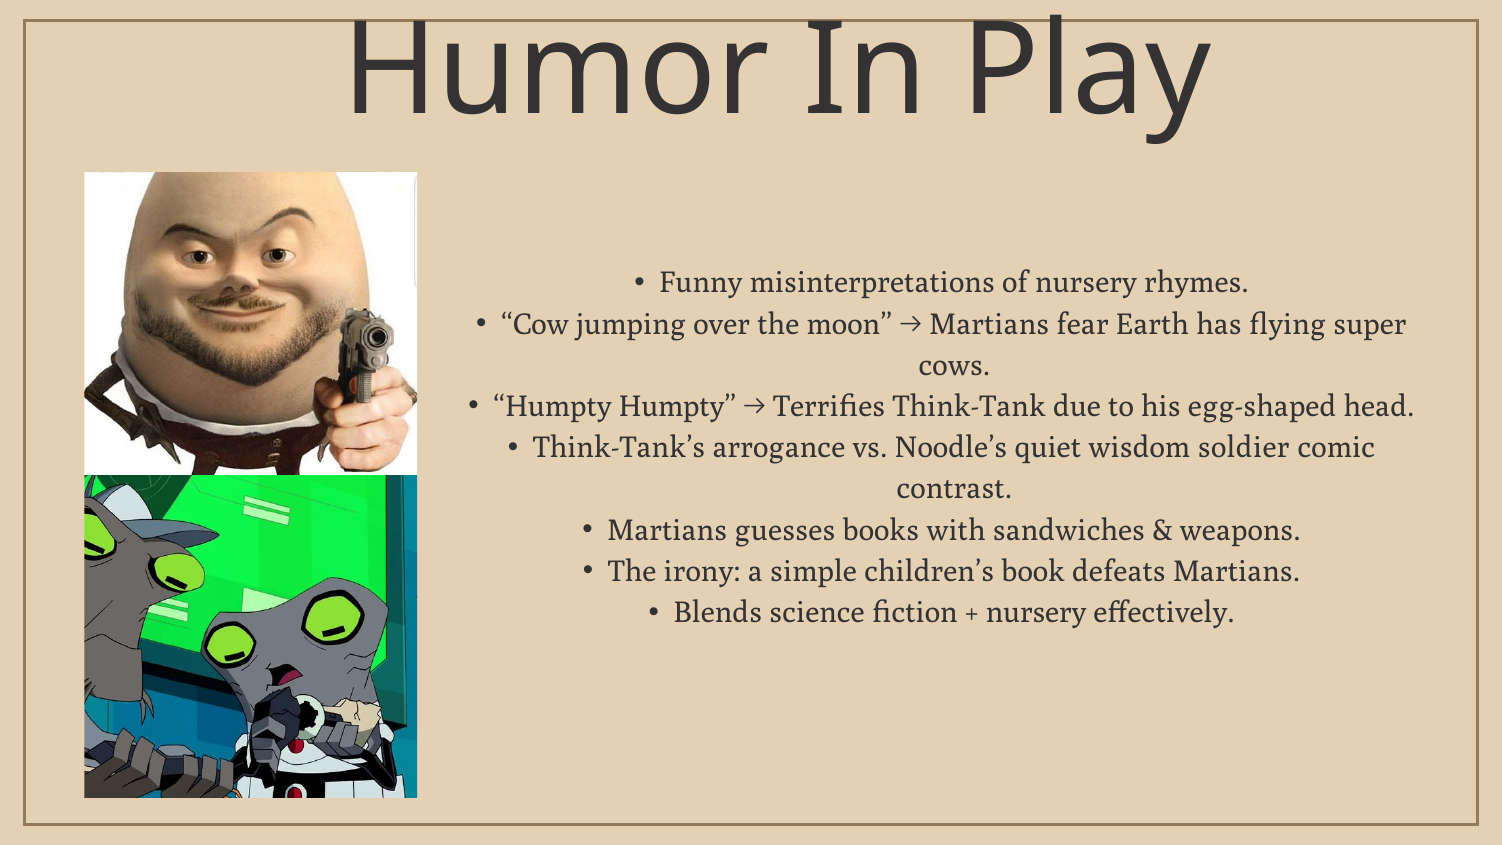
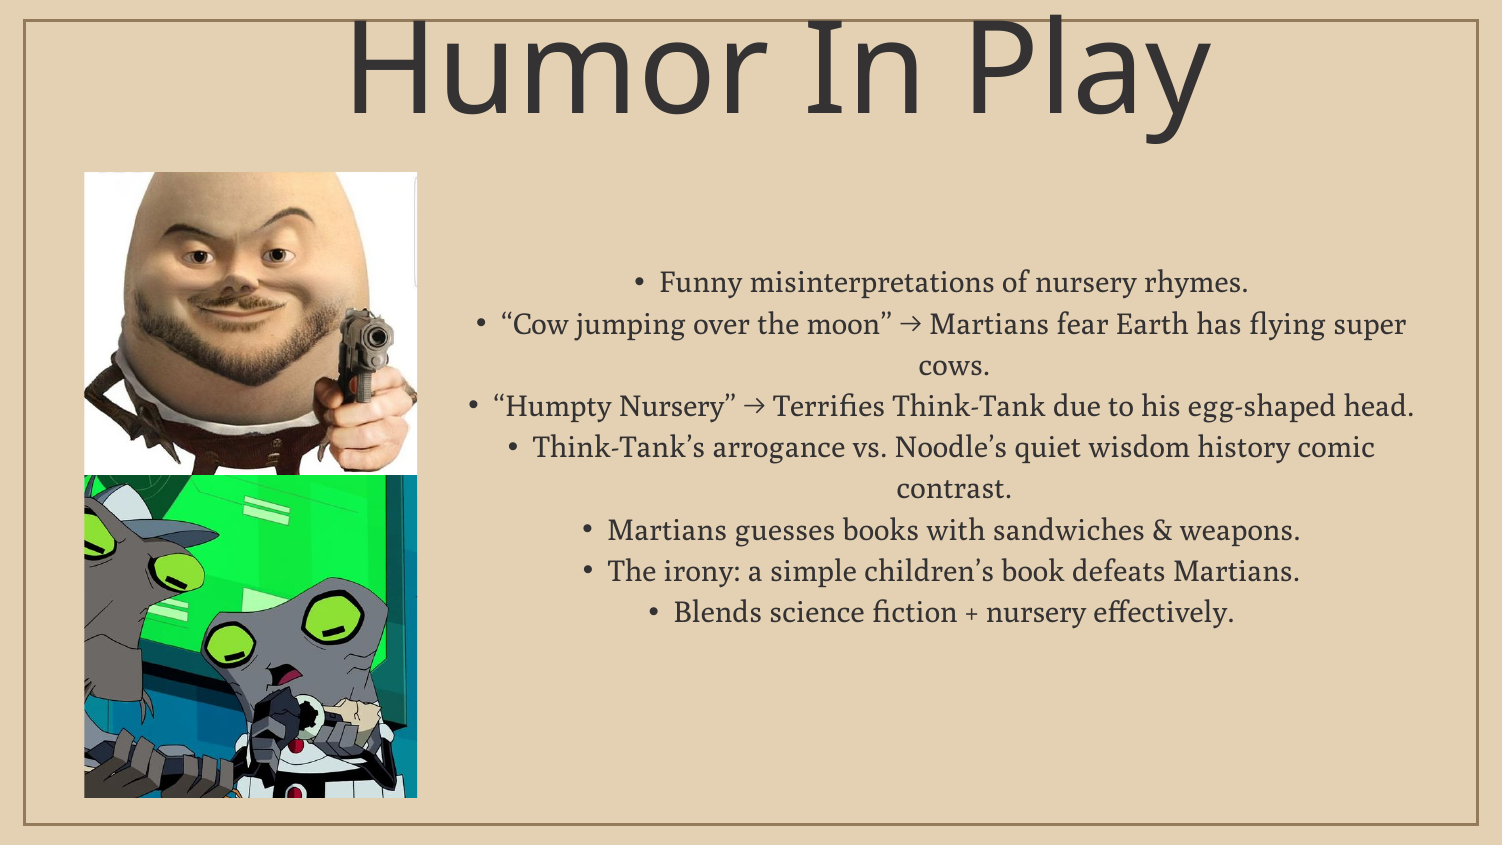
Humpty Humpty: Humpty -> Nursery (678, 407)
soldier: soldier -> history (1244, 448)
